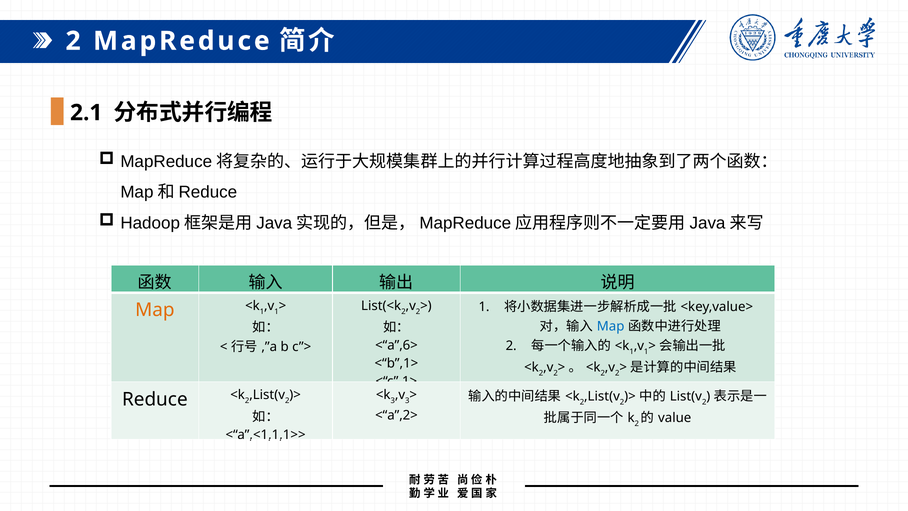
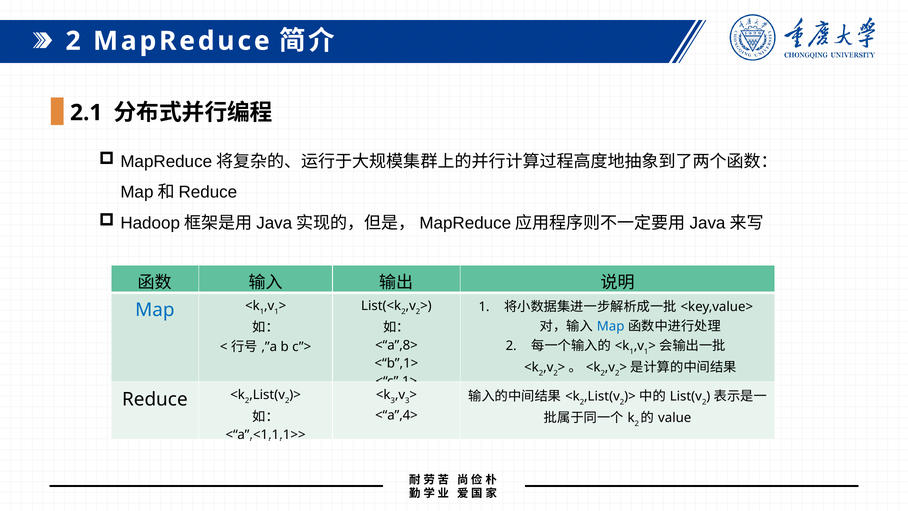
Map colour: orange -> blue (155, 310)
<“a”,6>: <“a”,6> -> <“a”,8> (396, 345)
<“a”,2>: <“a”,2> -> <“a”,4> (396, 415)
